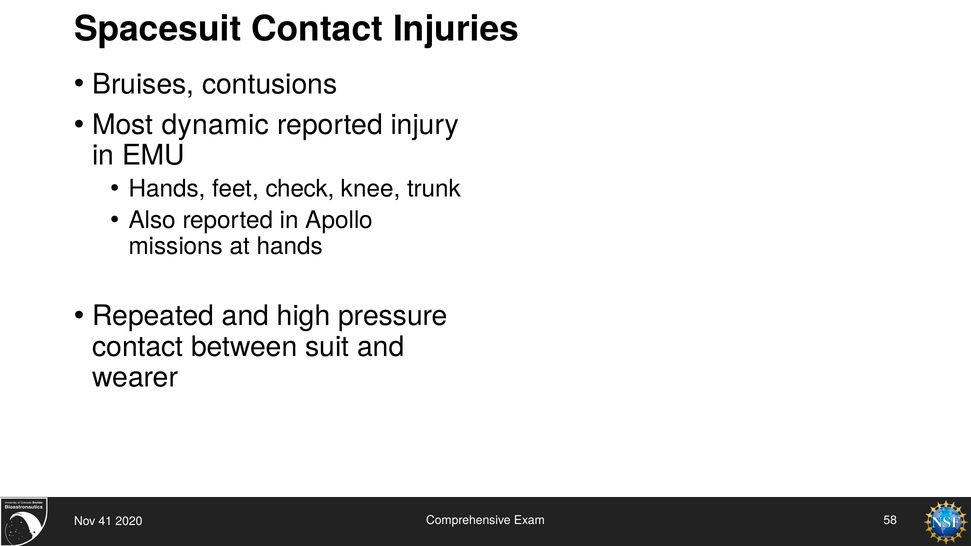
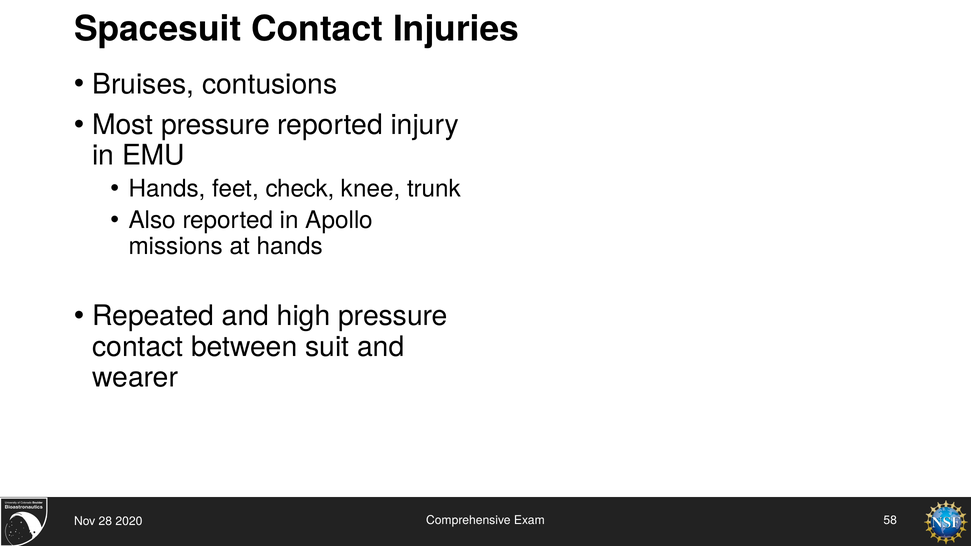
Most dynamic: dynamic -> pressure (215, 125)
41: 41 -> 28 (105, 522)
